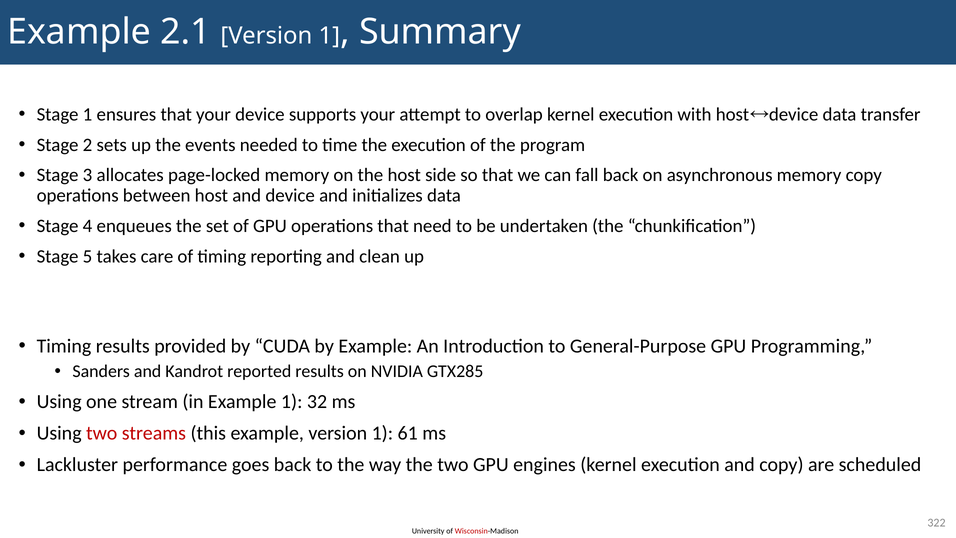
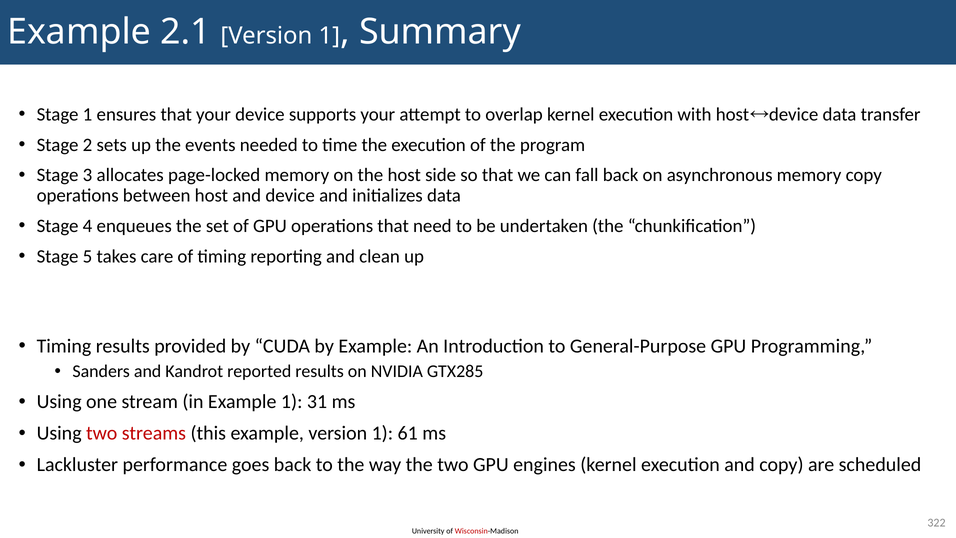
32: 32 -> 31 (317, 402)
